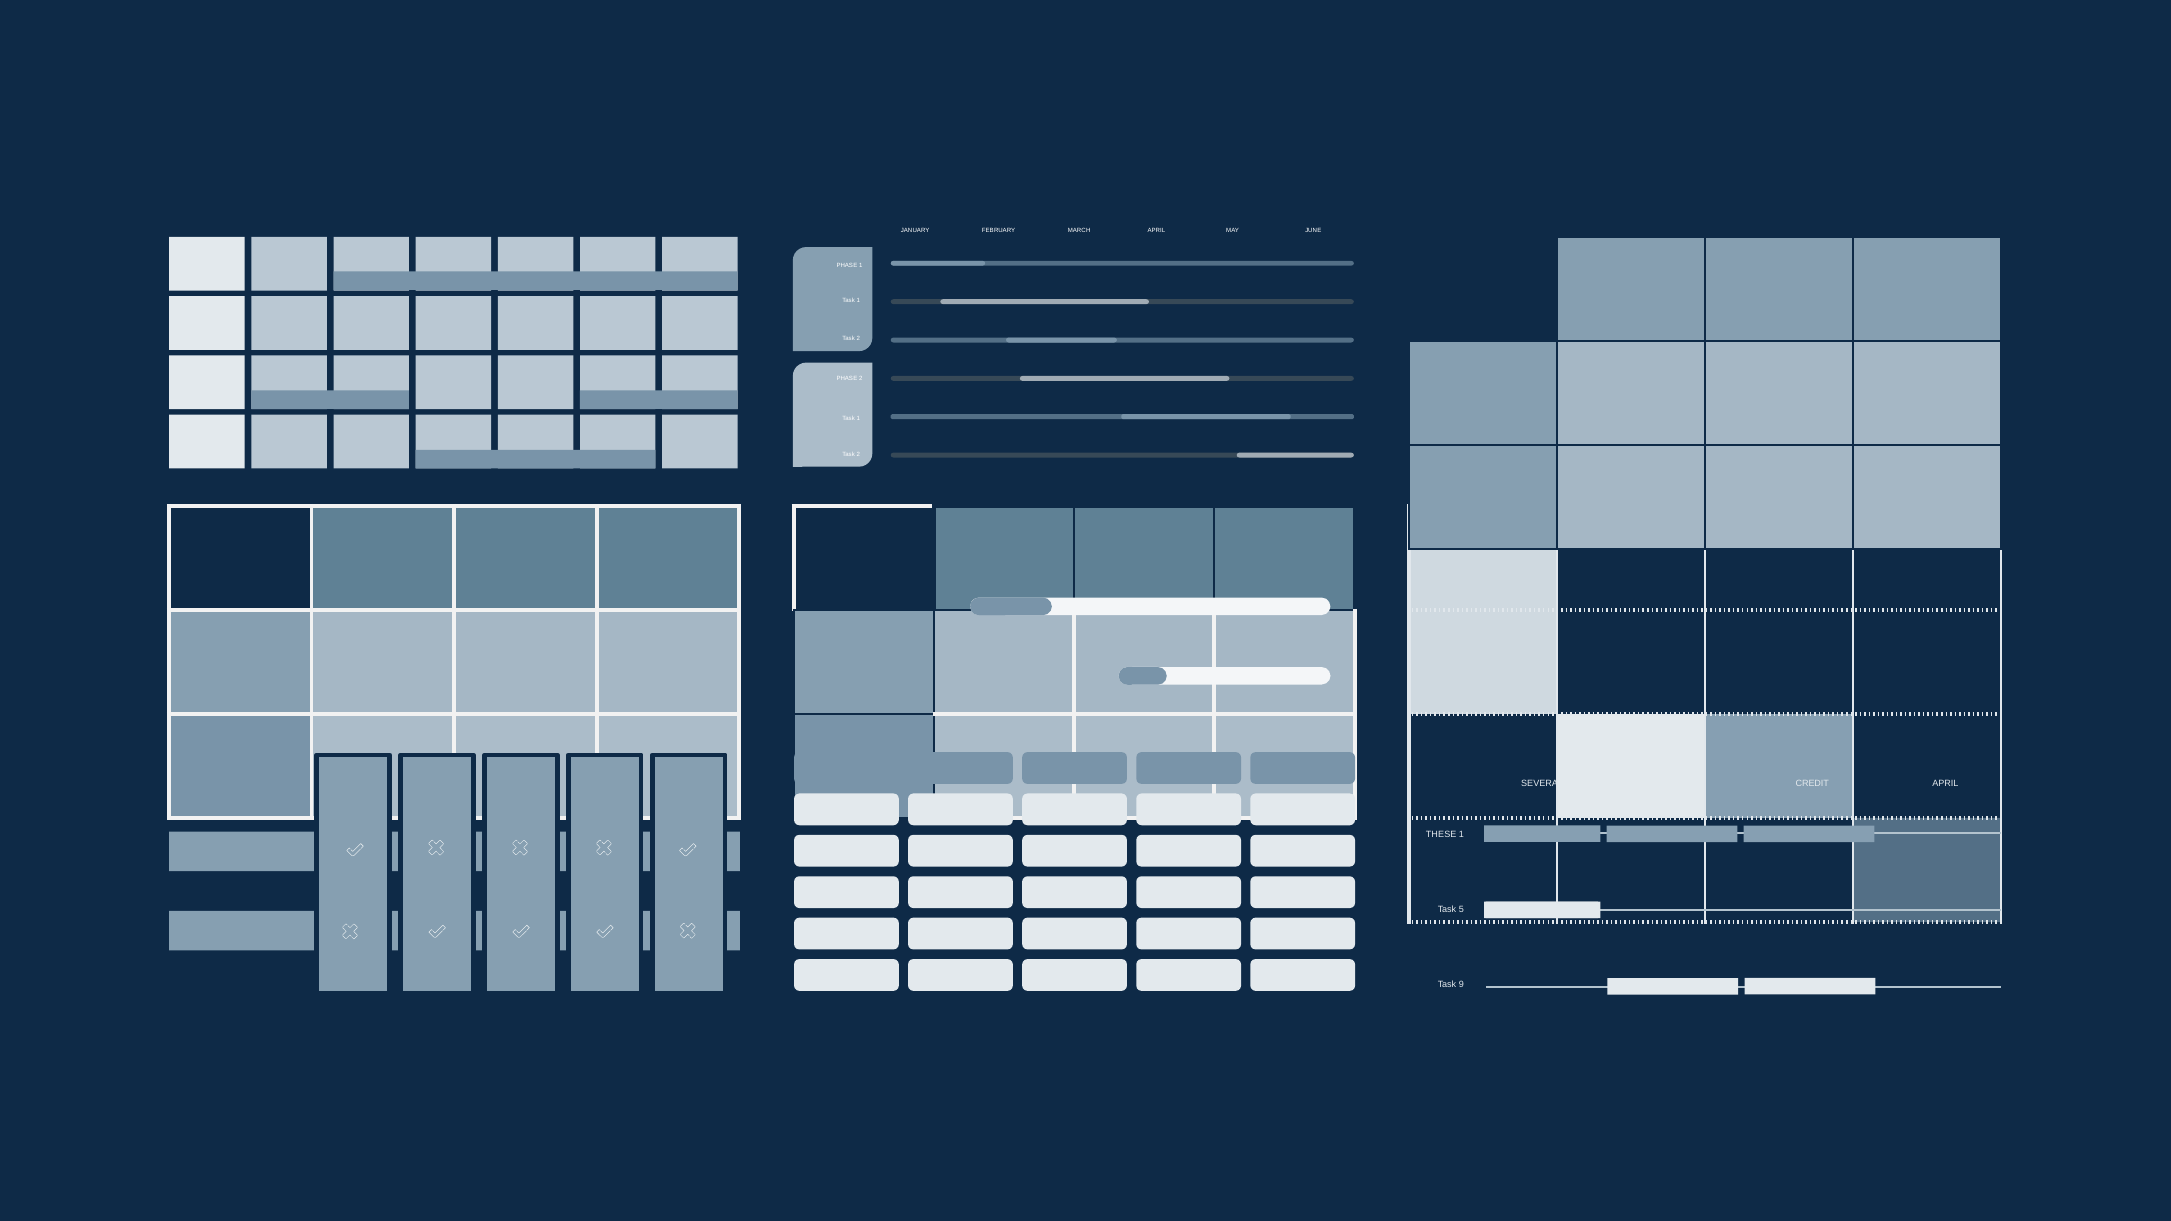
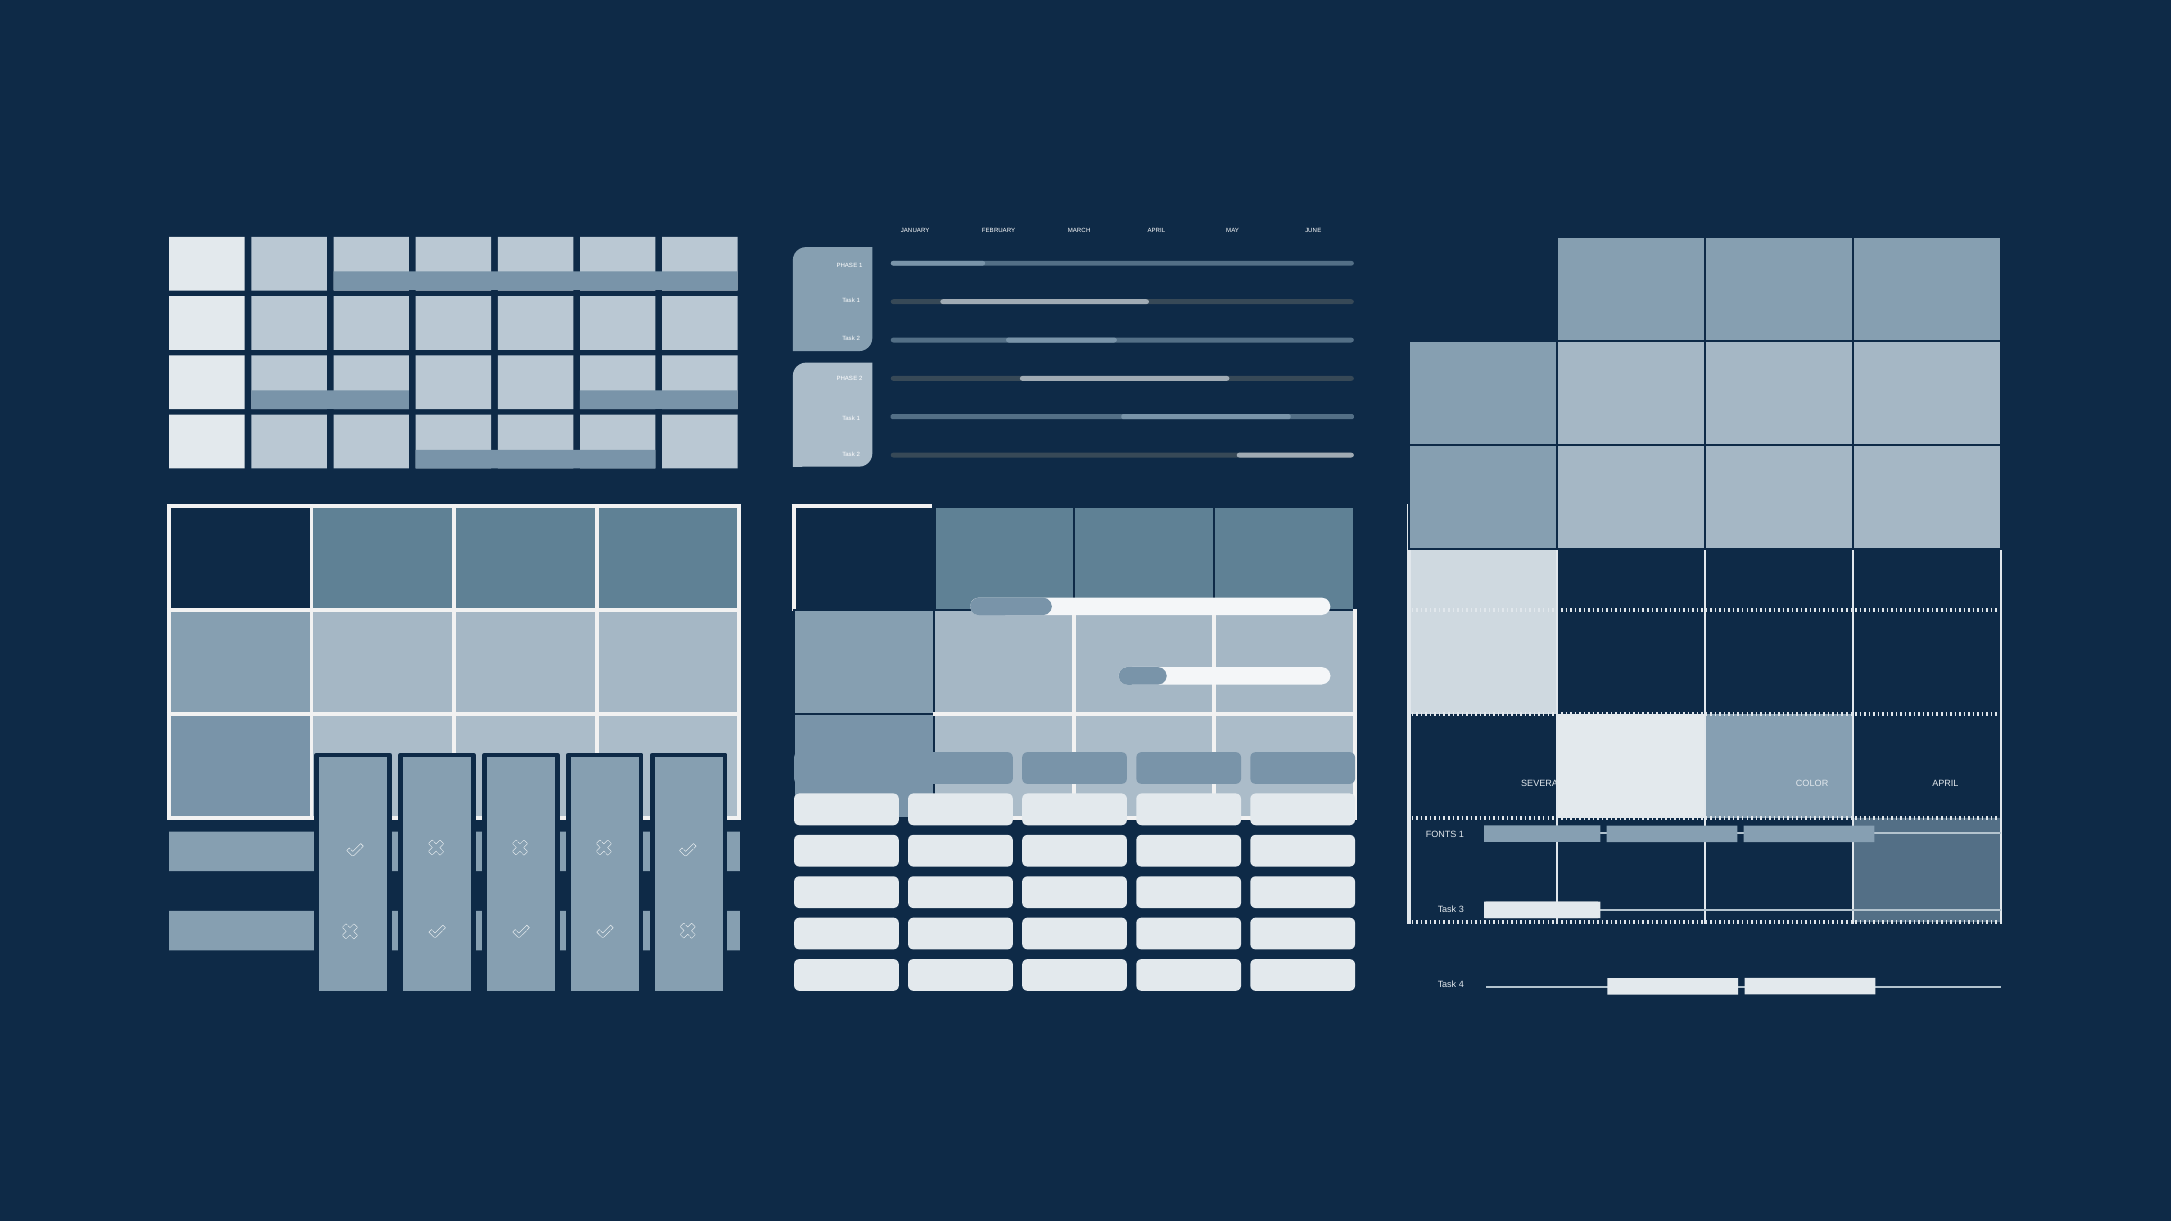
CREDIT: CREDIT -> COLOR (1812, 784)
THESE: THESE -> FONTS (1441, 834)
5: 5 -> 3 (1461, 909)
9: 9 -> 4 (1461, 984)
